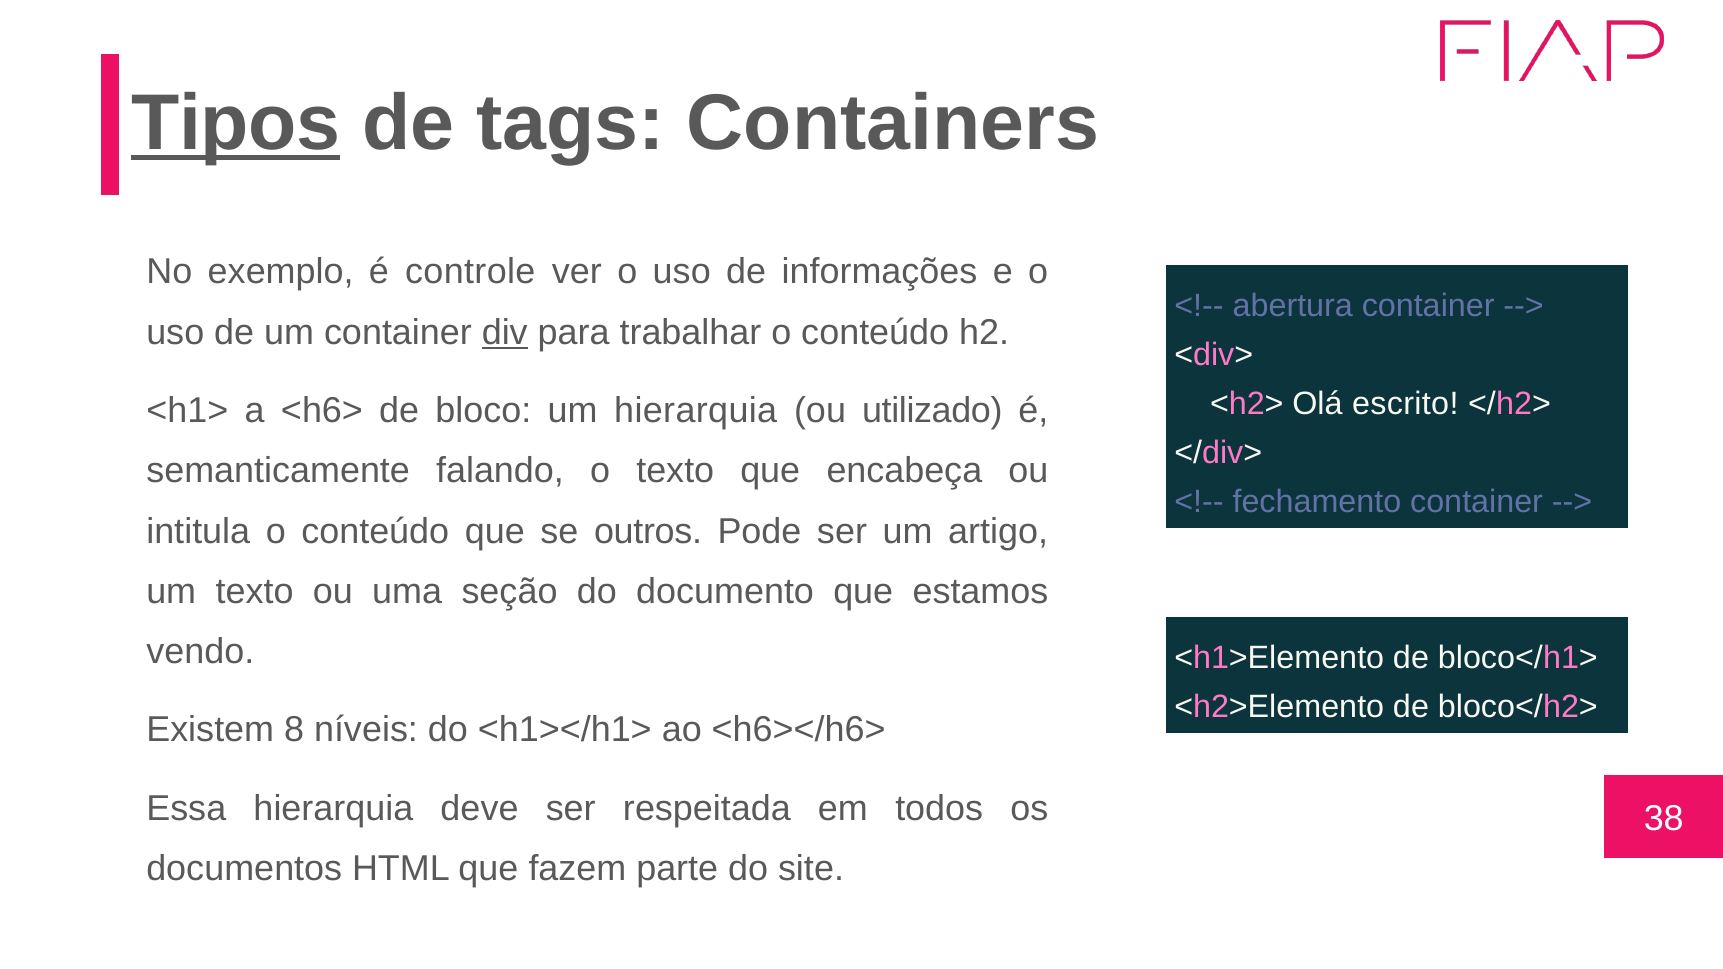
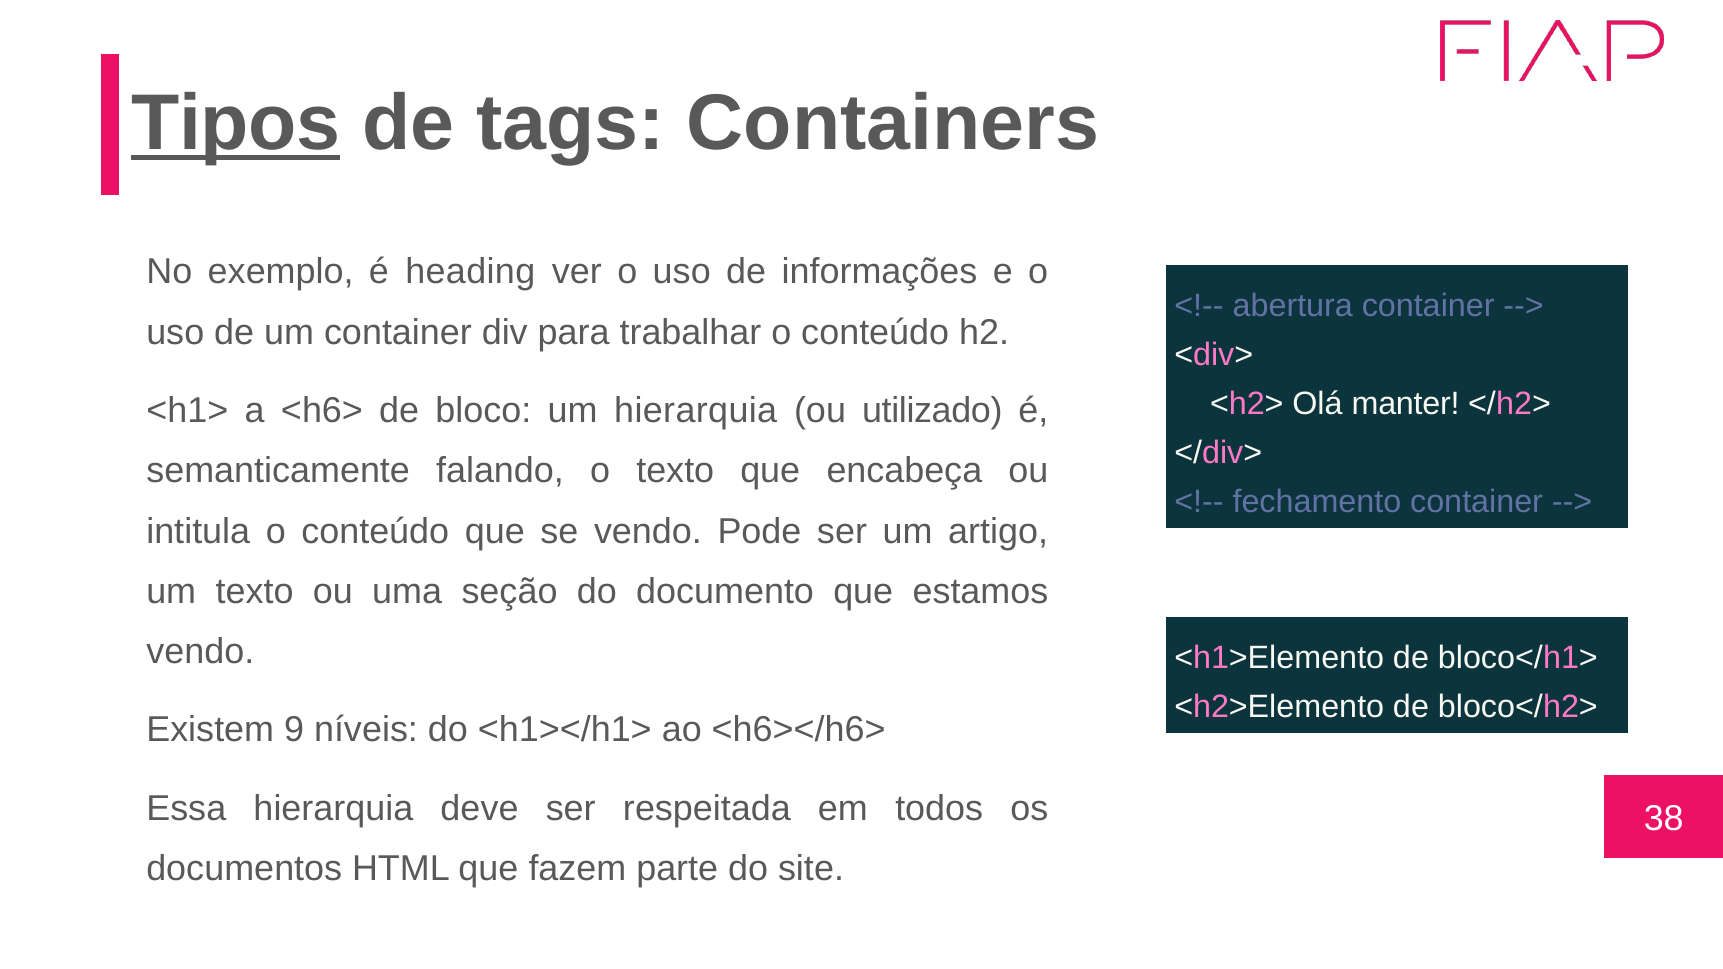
controle: controle -> heading (470, 272)
div underline: present -> none (505, 332)
escrito: escrito -> manter (1406, 404)
se outros: outros -> vendo (648, 531)
8: 8 -> 9 (294, 730)
